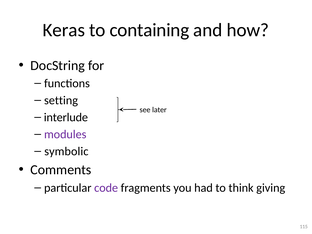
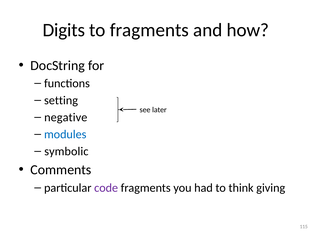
Keras: Keras -> Digits (64, 30)
to containing: containing -> fragments (149, 30)
interlude: interlude -> negative (66, 117)
modules colour: purple -> blue (65, 134)
